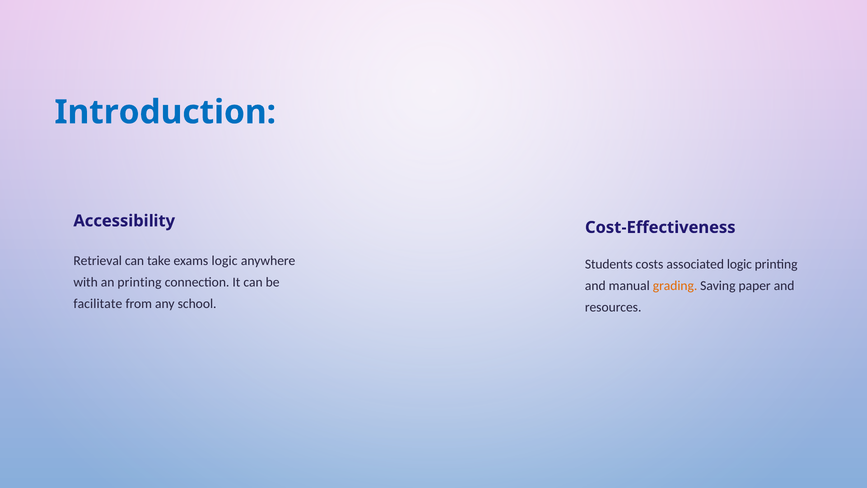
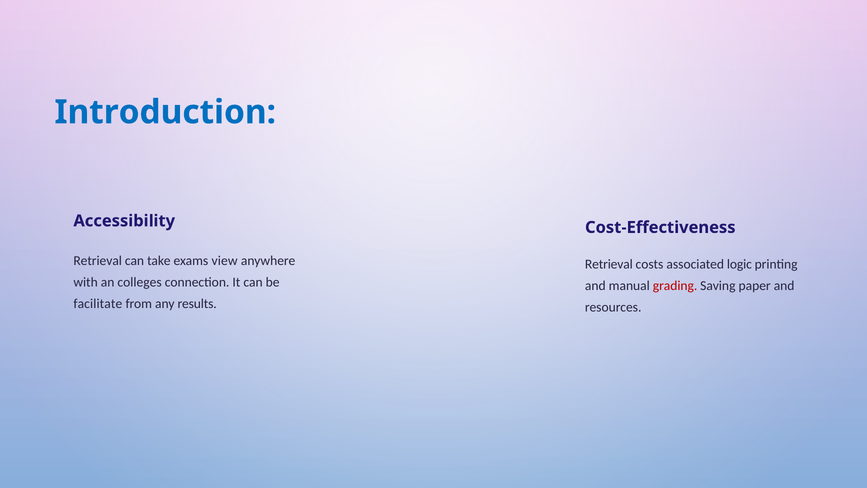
exams logic: logic -> view (225, 261)
Students: Students -> Retrieval (609, 264)
an printing: printing -> colleges (140, 282)
grading colour: orange -> red (675, 285)
school: school -> results (197, 303)
